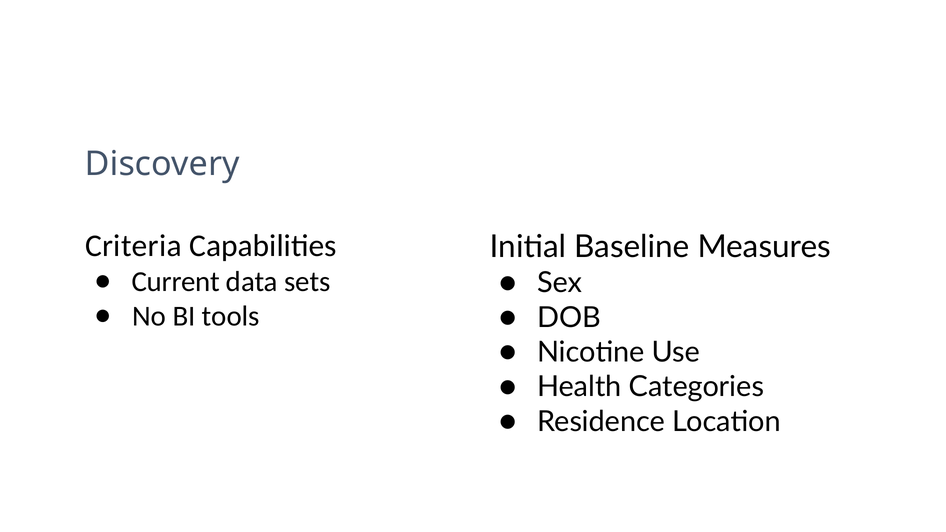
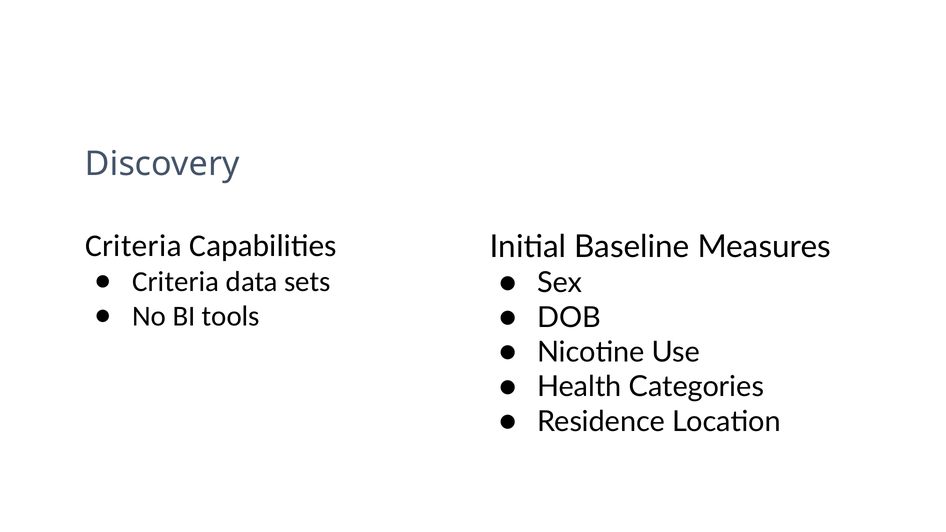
Current: Current -> Criteria (176, 282)
